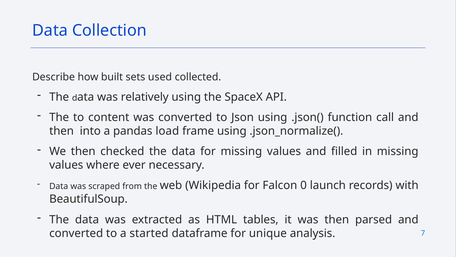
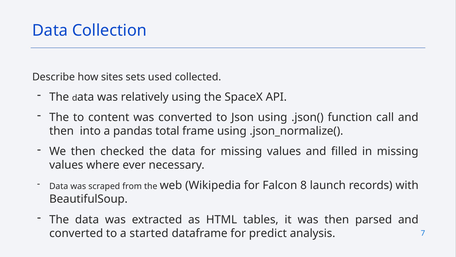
built: built -> sites (112, 77)
load: load -> total (167, 131)
0: 0 -> 8 (304, 185)
unique: unique -> predict (268, 233)
